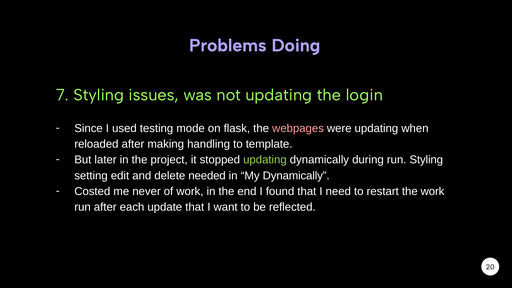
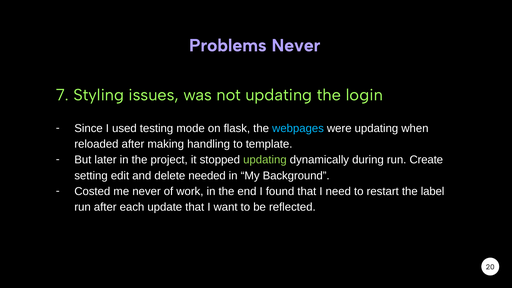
Problems Doing: Doing -> Never (296, 46)
webpages colour: pink -> light blue (298, 129)
run Styling: Styling -> Create (426, 160)
My Dynamically: Dynamically -> Background (296, 176)
the work: work -> label (433, 191)
